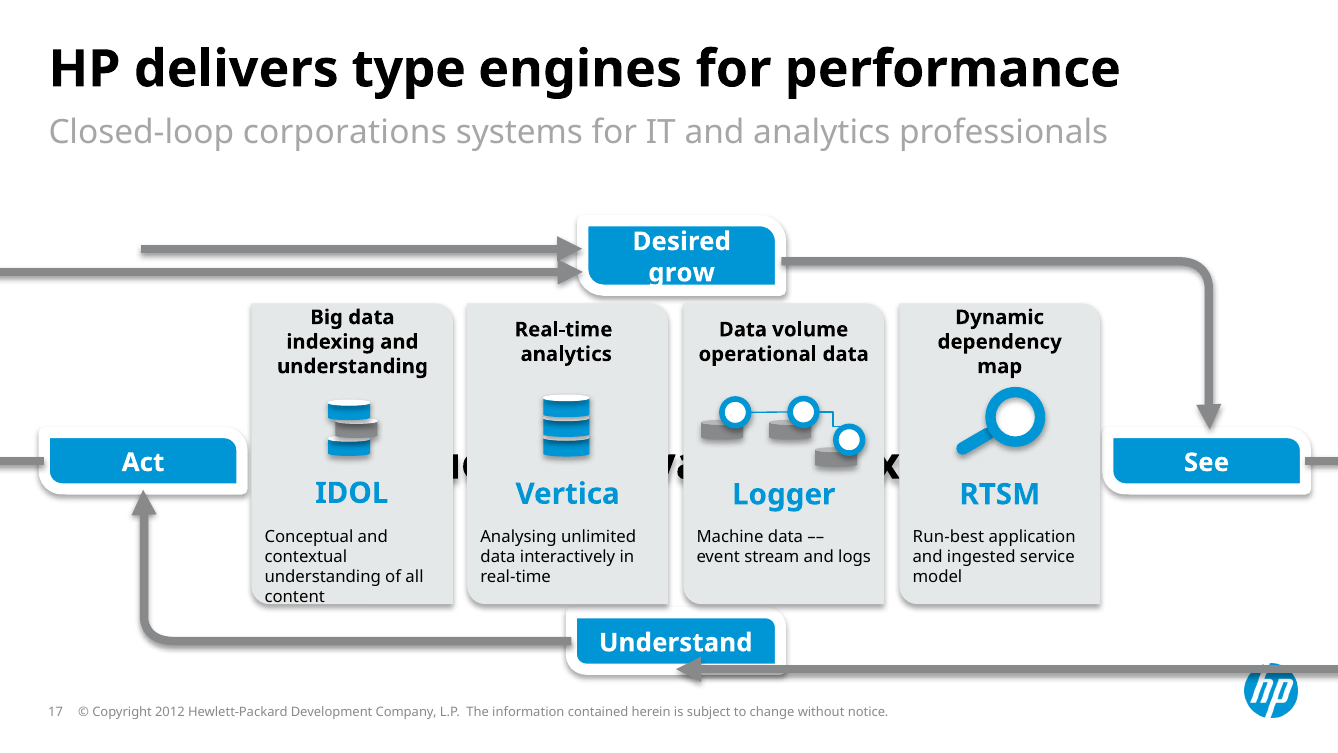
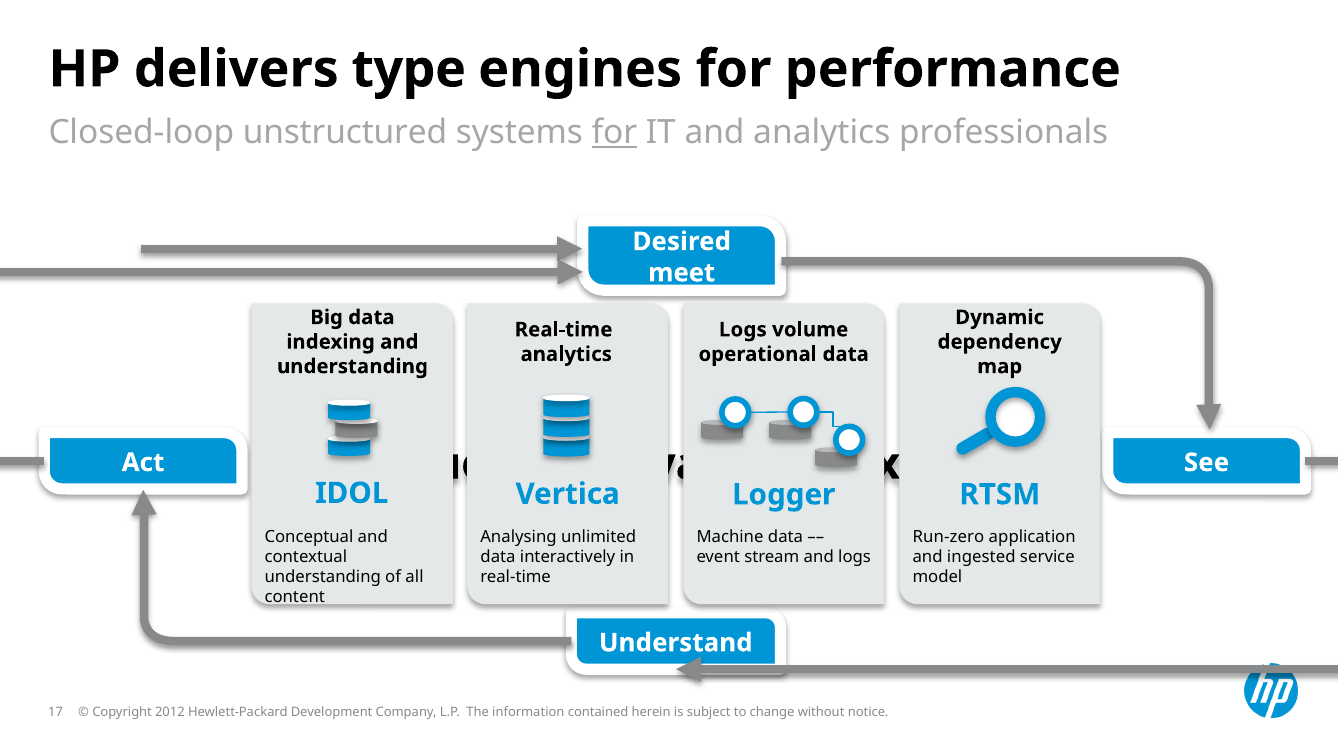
corporations: corporations -> unstructured (345, 132)
for underline: none -> present (614, 132)
grow: grow -> meet (682, 273)
Data: Data -> Logs (743, 329)
Run-best: Run-best -> Run-zero (948, 537)
